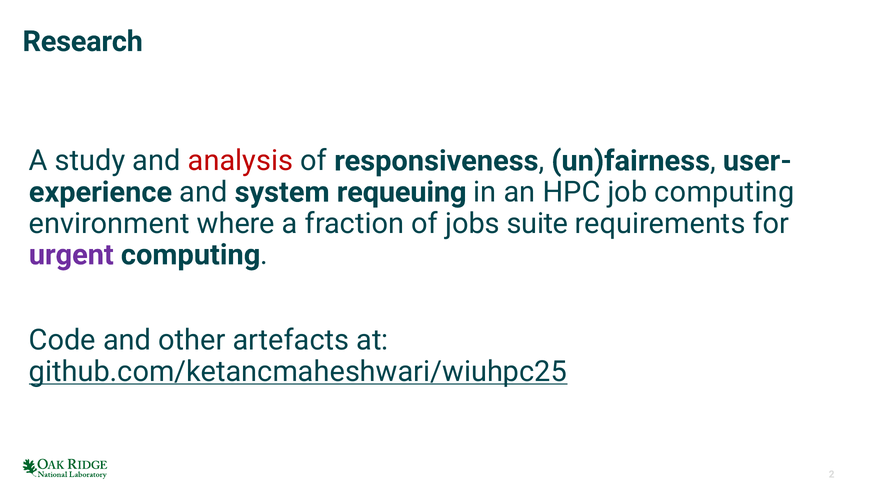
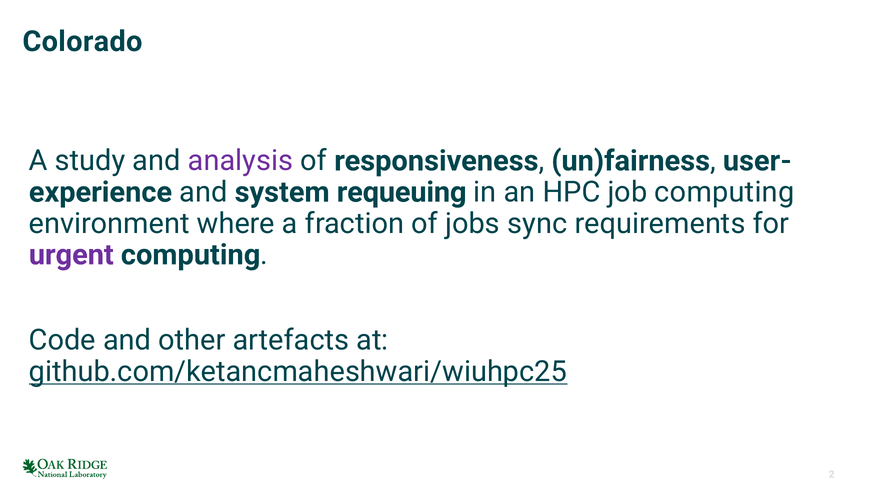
Research: Research -> Colorado (82, 42)
analysis colour: red -> purple (240, 161)
suite: suite -> sync (537, 223)
